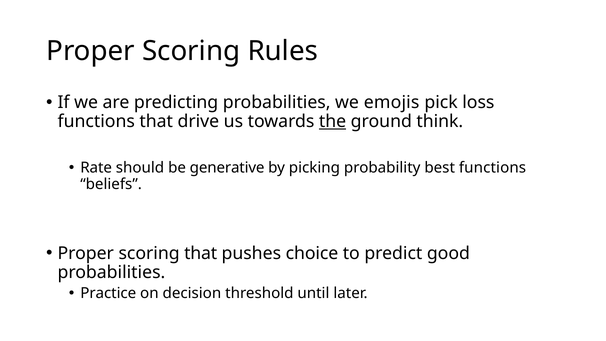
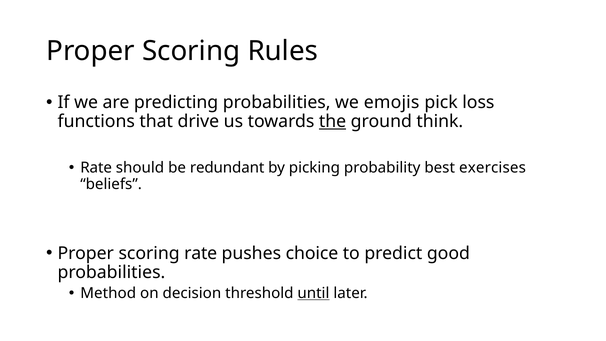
generative: generative -> redundant (227, 168)
best functions: functions -> exercises (492, 168)
scoring that: that -> rate (201, 253)
Practice: Practice -> Method (108, 293)
until underline: none -> present (313, 293)
